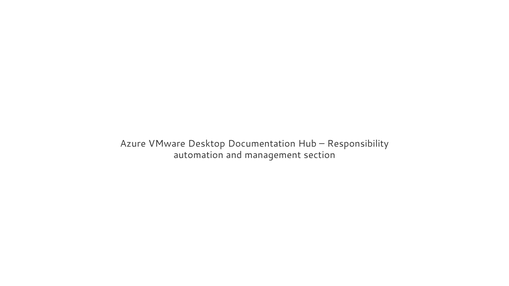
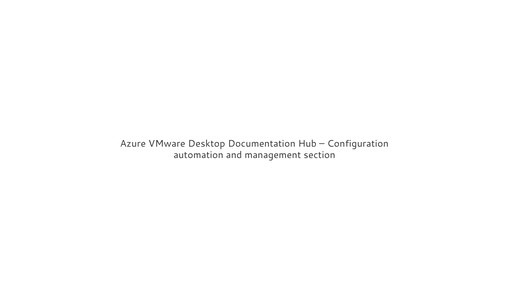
Responsibility: Responsibility -> Configuration (358, 144)
